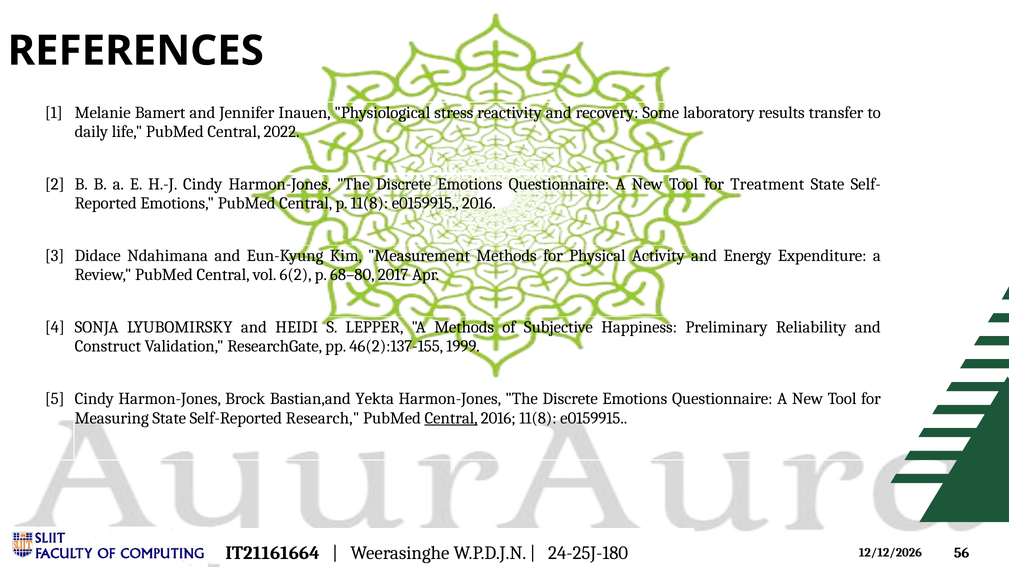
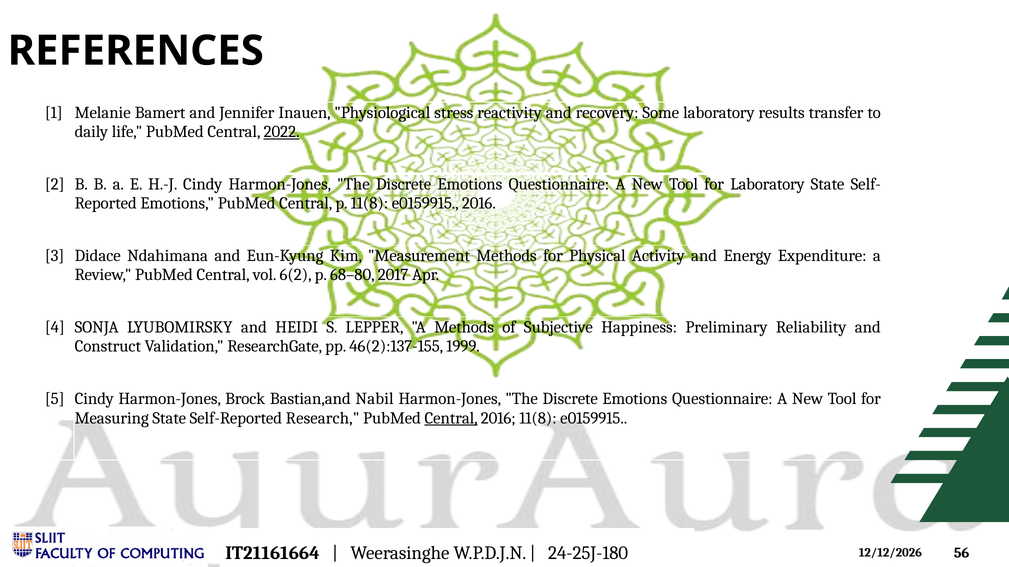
2022 underline: none -> present (282, 132)
for Treatment: Treatment -> Laboratory (767, 184)
Yekta: Yekta -> Nabil (375, 399)
